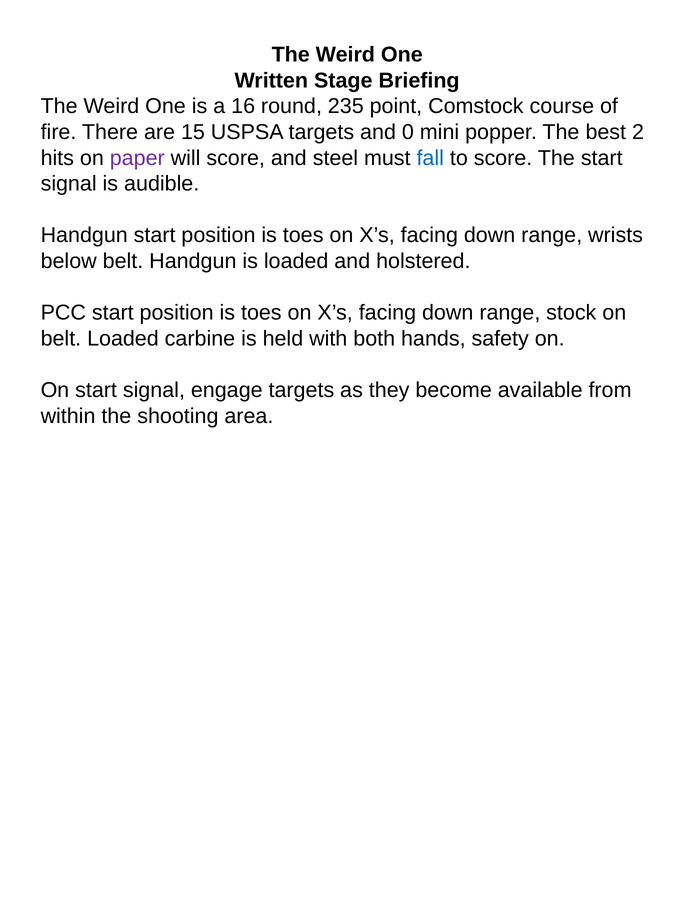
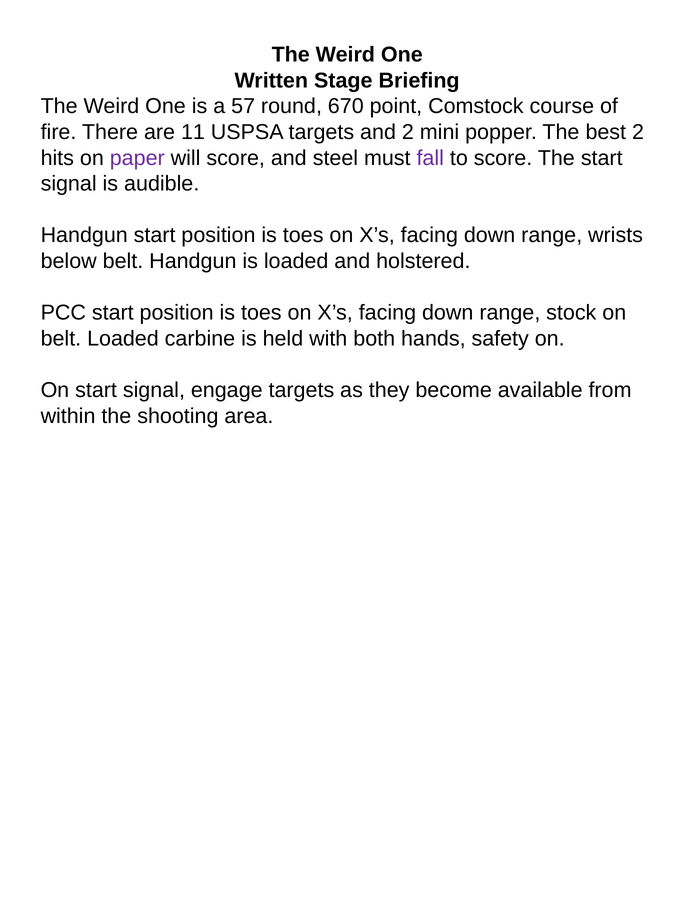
16: 16 -> 57 (243, 106)
235: 235 -> 670 (346, 106)
15: 15 -> 11 (193, 132)
and 0: 0 -> 2 (408, 132)
fall colour: blue -> purple (430, 158)
